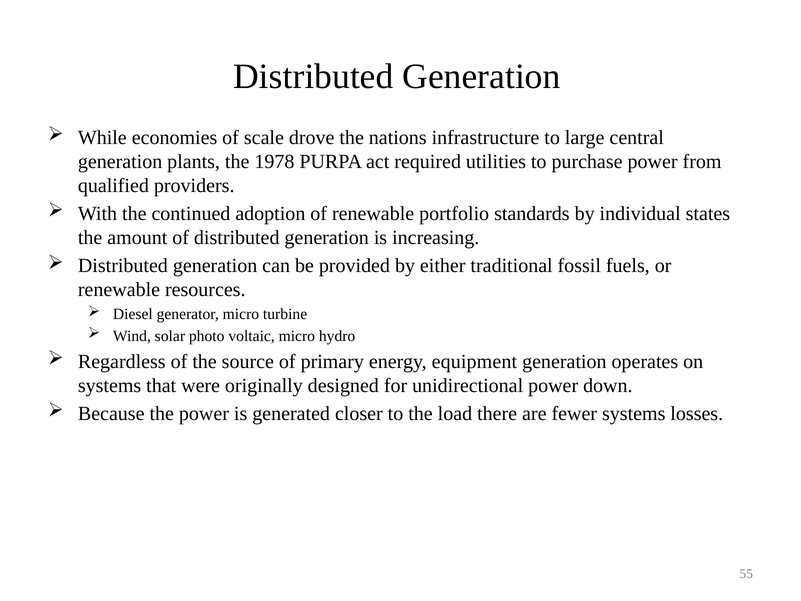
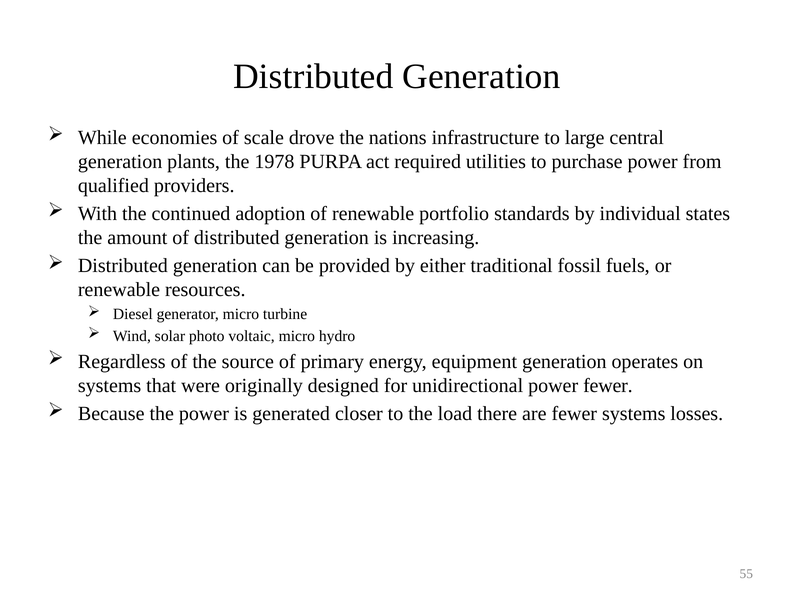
power down: down -> fewer (608, 385)
